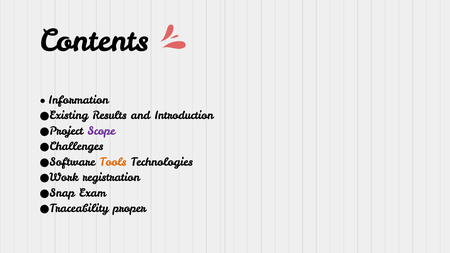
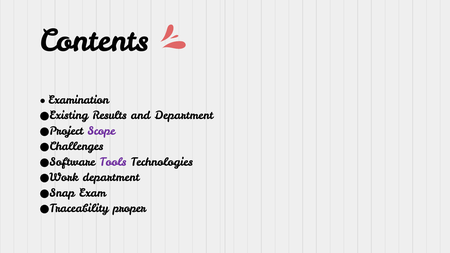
Information: Information -> Examination (78, 100)
and Introduction: Introduction -> Department (184, 116)
Tools colour: orange -> purple (113, 162)
●Work registration: registration -> department (111, 178)
